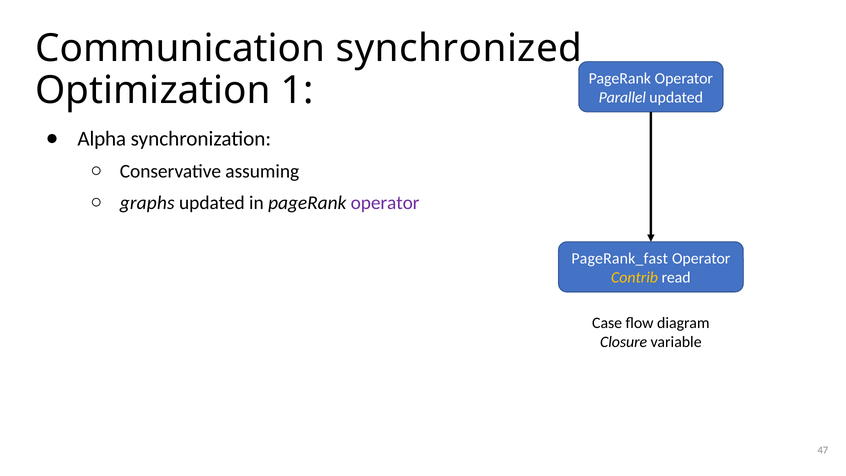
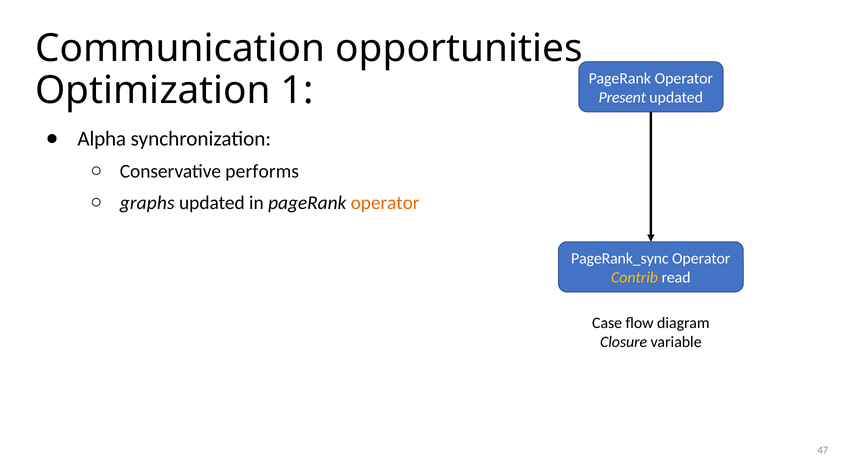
synchronized: synchronized -> opportunities (459, 48)
Parallel: Parallel -> Present (622, 97)
assuming: assuming -> performs (262, 171)
operator colour: purple -> orange (385, 203)
PageRank_fast: PageRank_fast -> PageRank_sync (620, 258)
